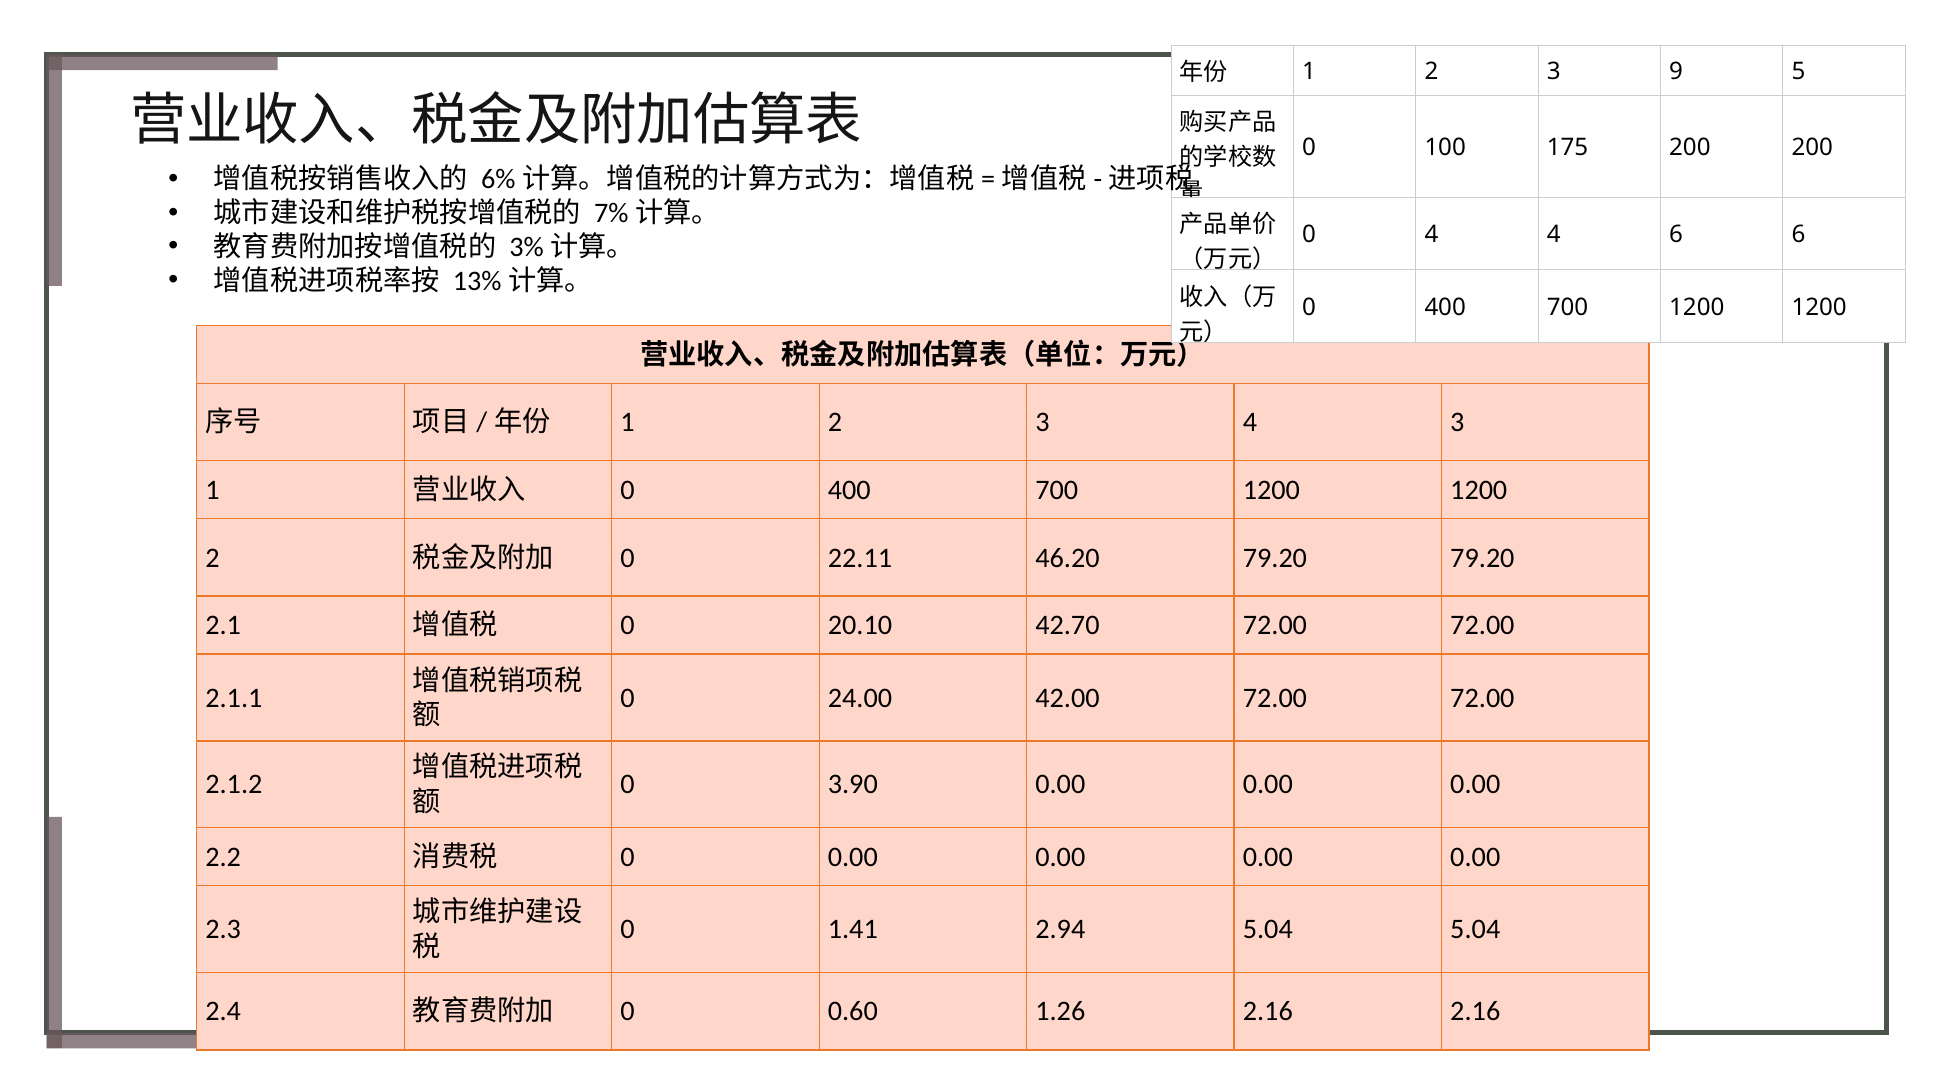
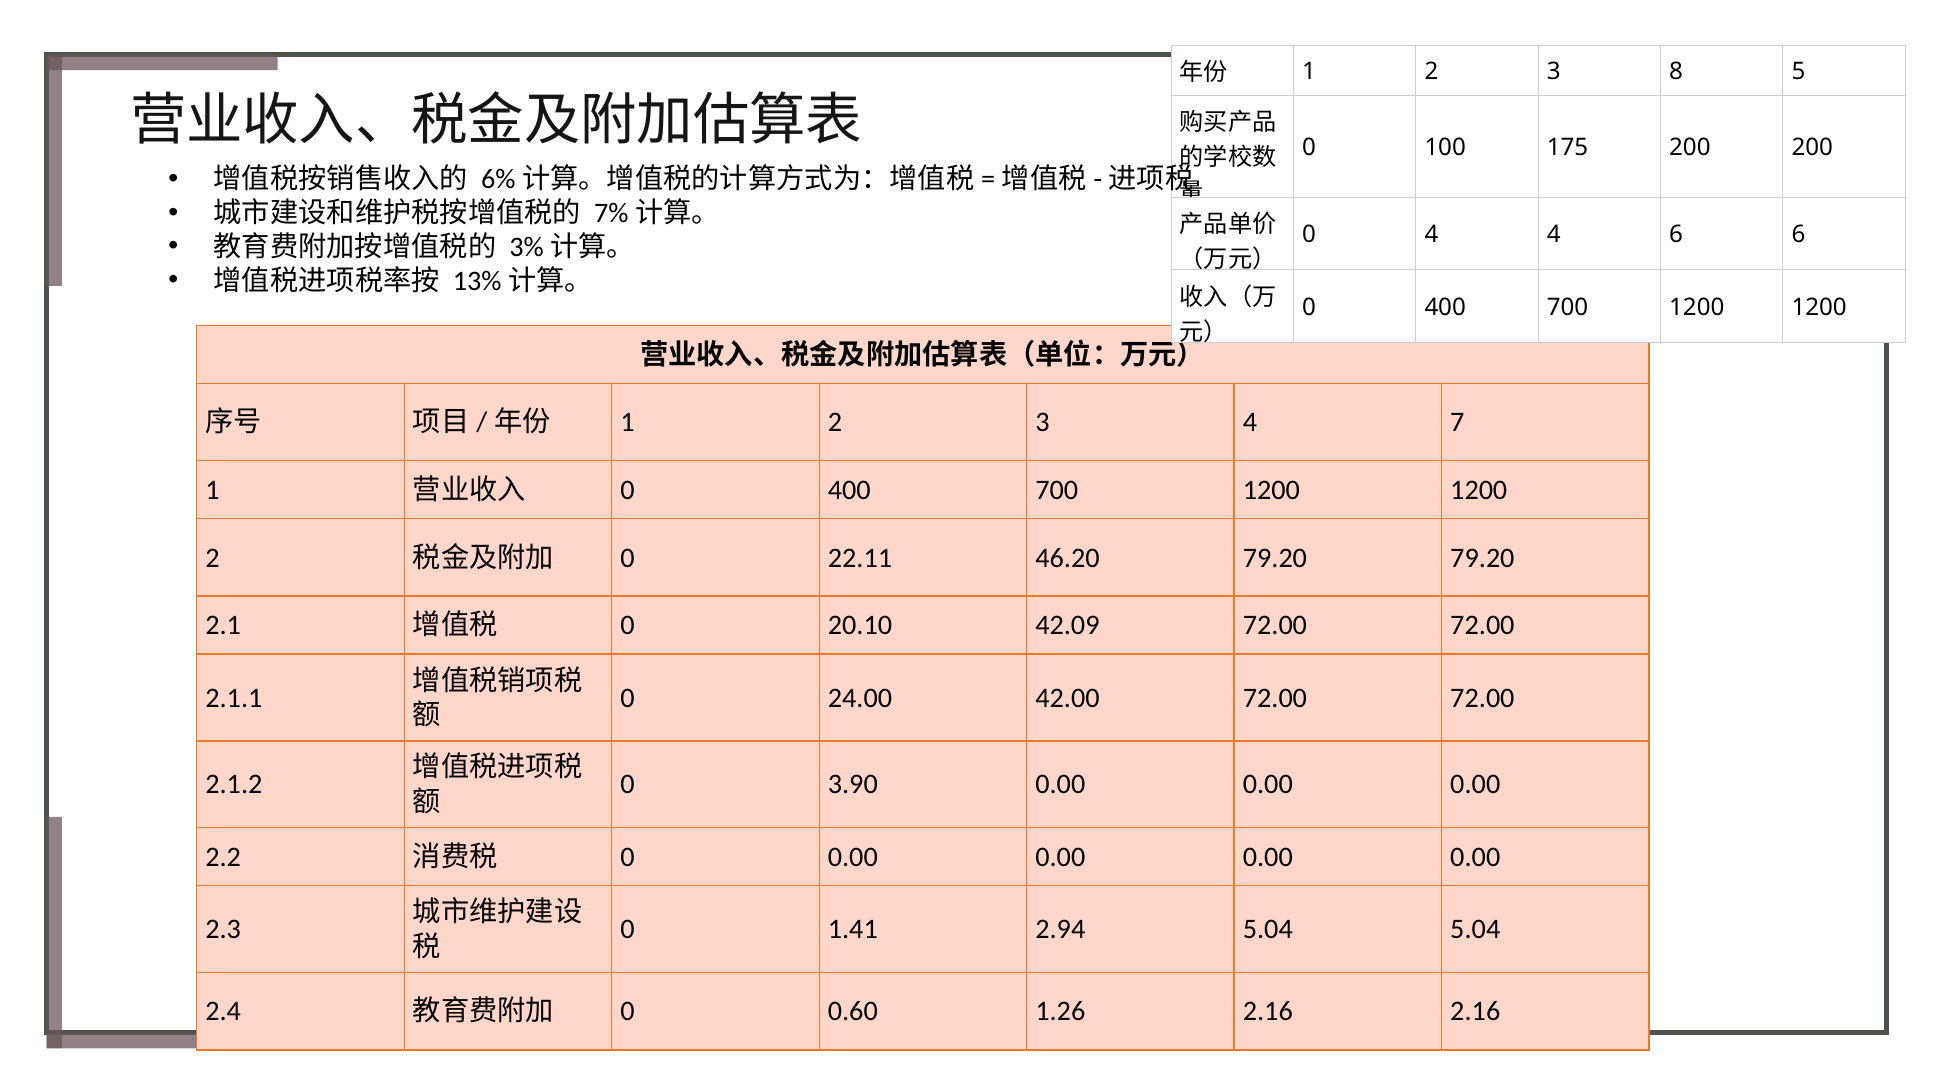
9: 9 -> 8 (1676, 72)
4 3: 3 -> 7 (1457, 422)
42.70: 42.70 -> 42.09 (1067, 625)
